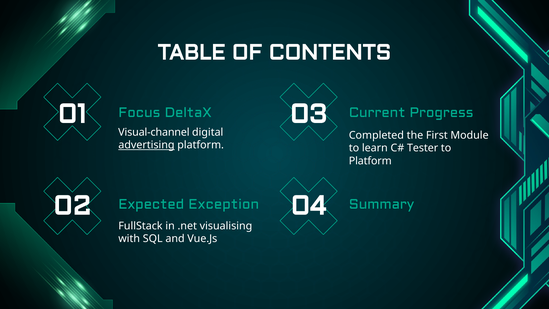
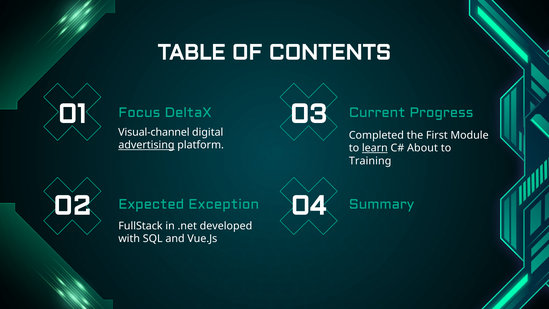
learn underline: none -> present (375, 148)
Tester: Tester -> About (423, 148)
Platform: Platform -> Training (370, 161)
visualising: visualising -> developed (226, 226)
